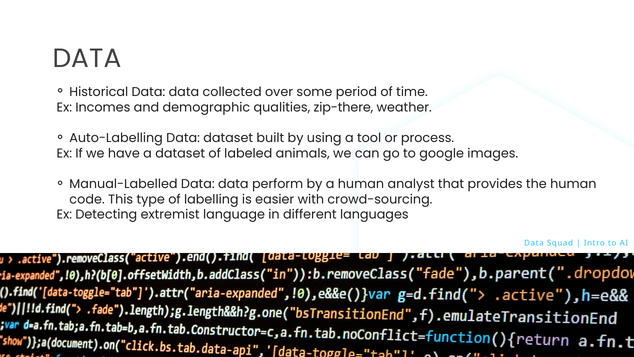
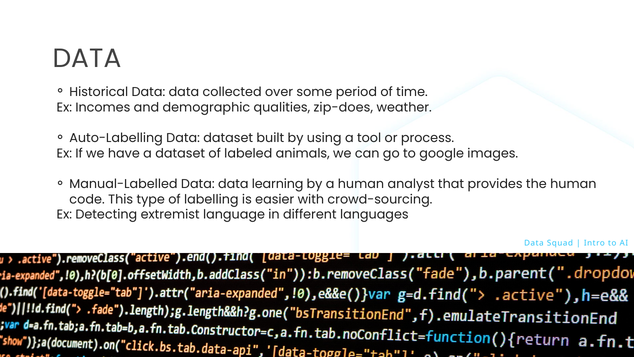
zip-there: zip-there -> zip-does (343, 107)
perform: perform -> learning (278, 184)
